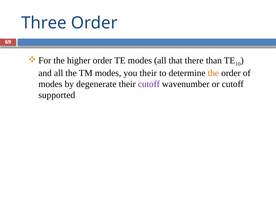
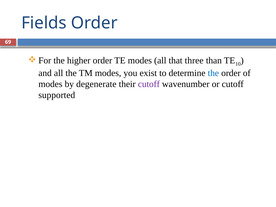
Three: Three -> Fields (44, 23)
there: there -> three (194, 60)
you their: their -> exist (148, 73)
the colour: orange -> blue (213, 73)
